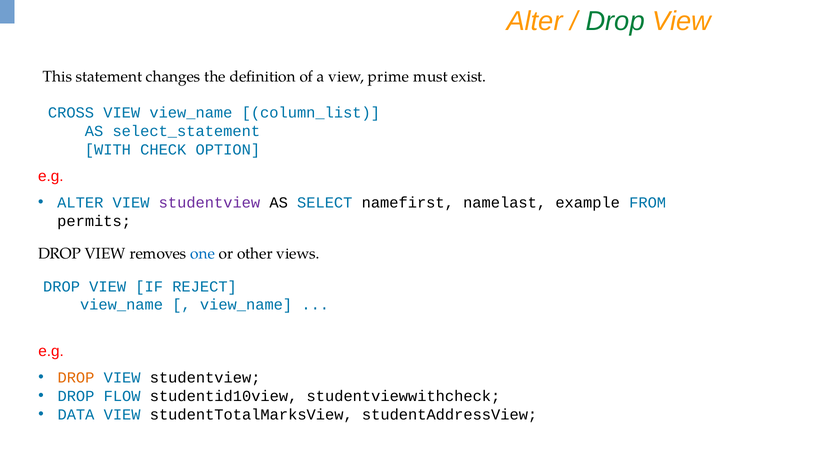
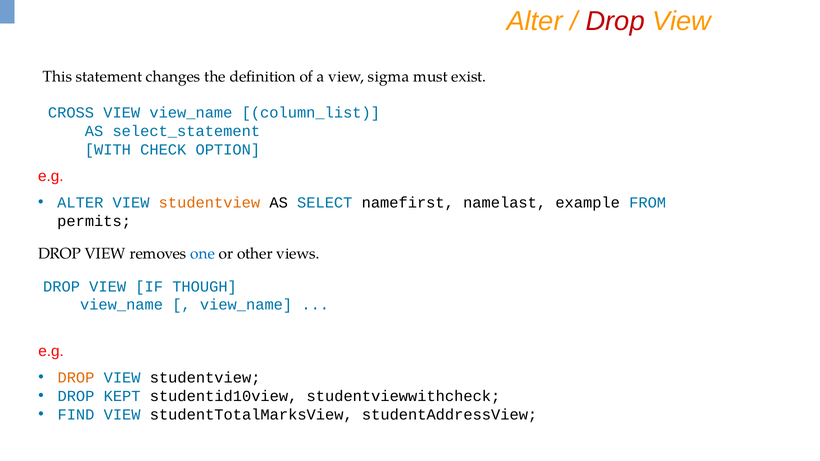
Drop colour: green -> red (615, 21)
prime: prime -> sigma (389, 77)
studentview colour: purple -> orange (209, 203)
REJECT: REJECT -> THOUGH (205, 287)
FLOW: FLOW -> KEPT (122, 396)
DATA: DATA -> FIND (76, 415)
